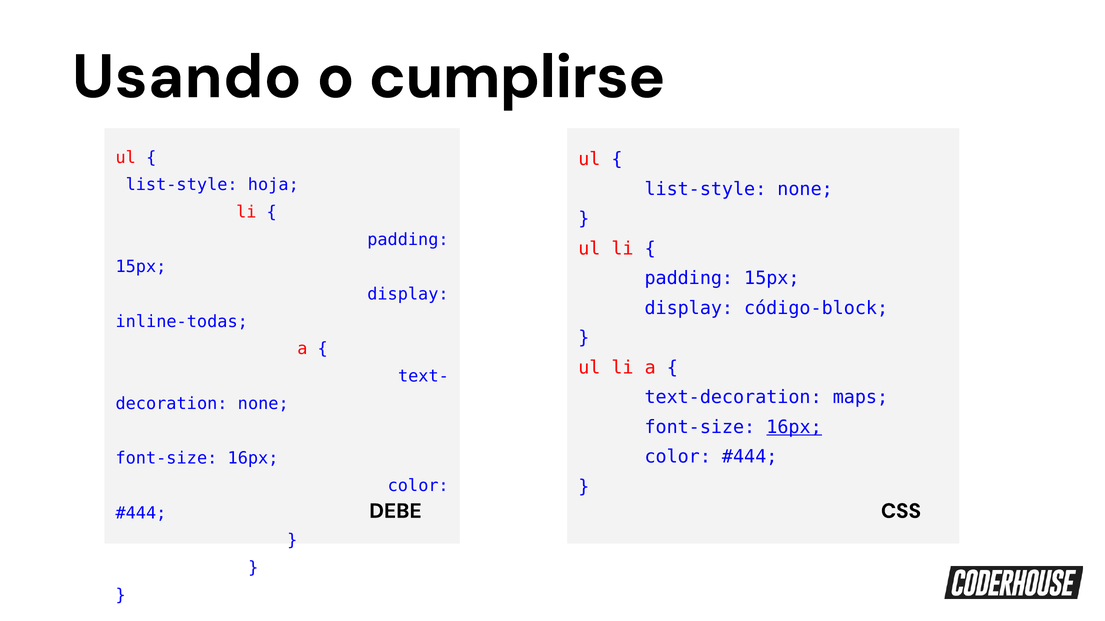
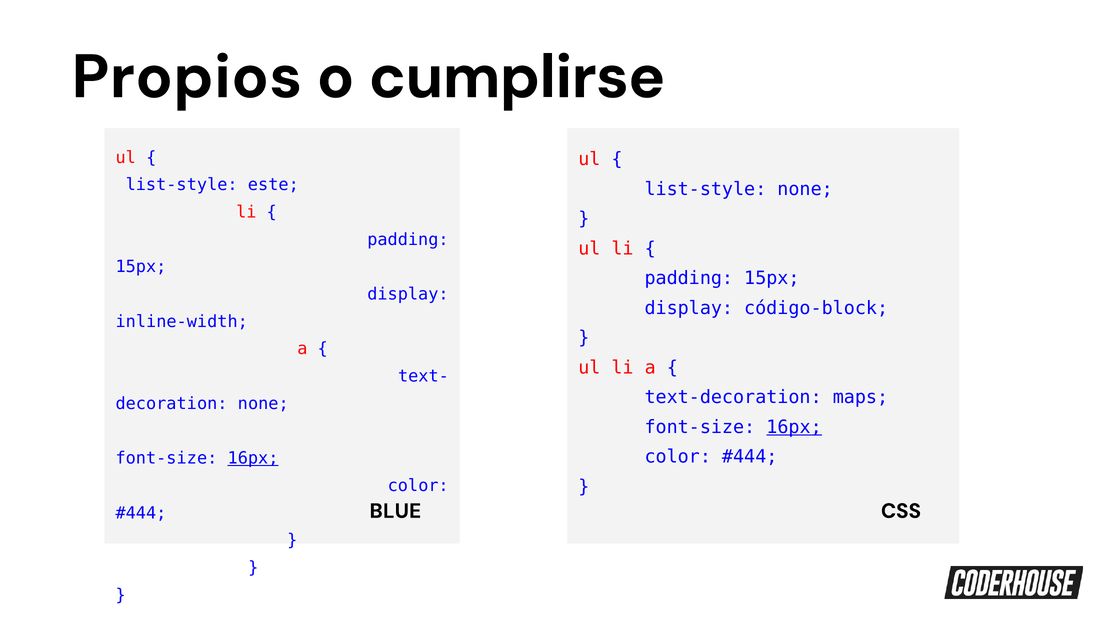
Usando: Usando -> Propios (187, 77)
hoja: hoja -> este (273, 185)
inline-todas: inline-todas -> inline-width (182, 322)
16px underline: none -> present (253, 459)
DEBE: DEBE -> BLUE (395, 511)
